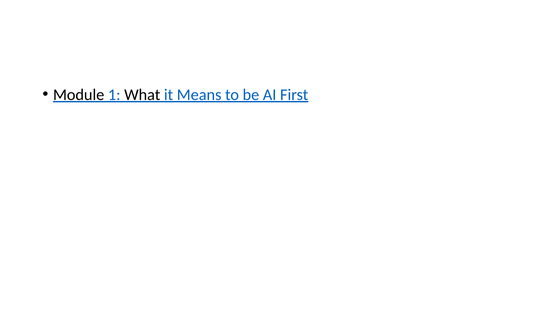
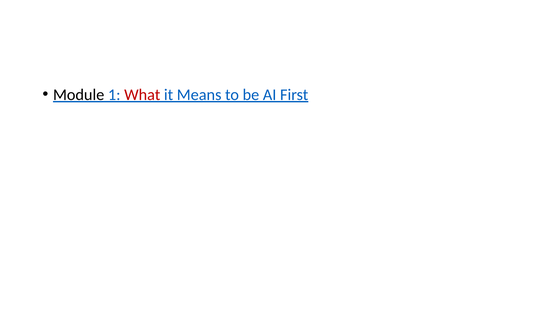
What colour: black -> red (142, 95)
